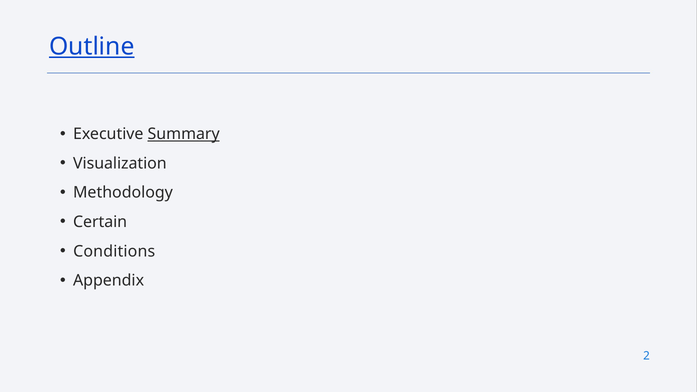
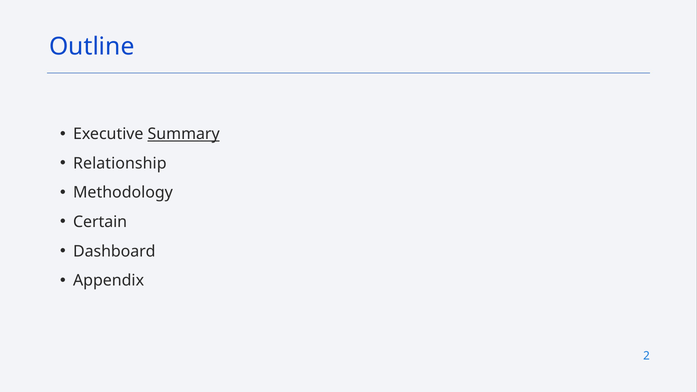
Outline underline: present -> none (92, 47)
Visualization: Visualization -> Relationship (120, 163)
Conditions: Conditions -> Dashboard (114, 251)
